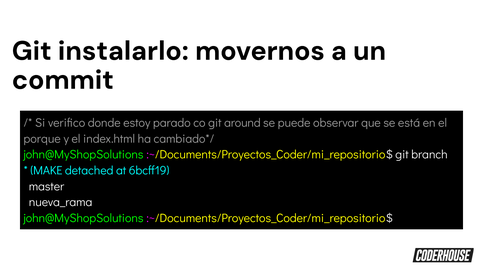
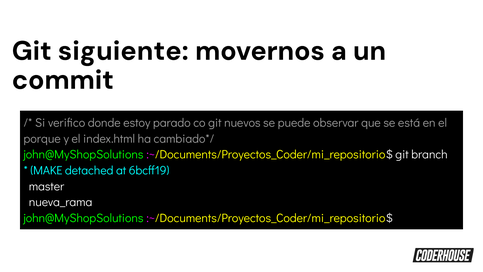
instalarlo: instalarlo -> siguiente (123, 51)
around: around -> nuevos (242, 123)
